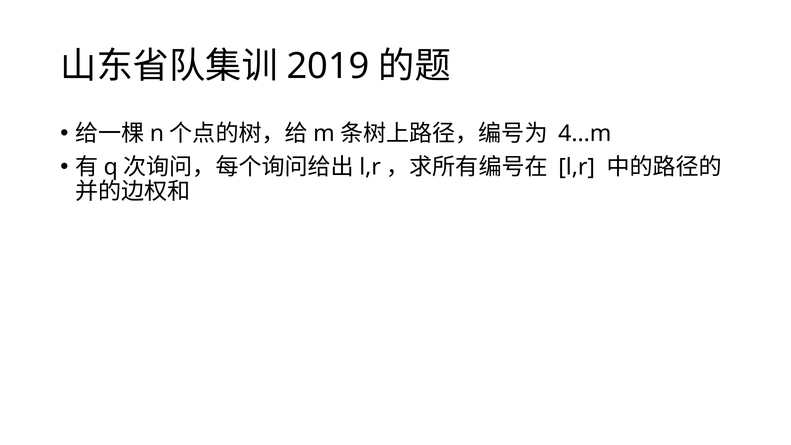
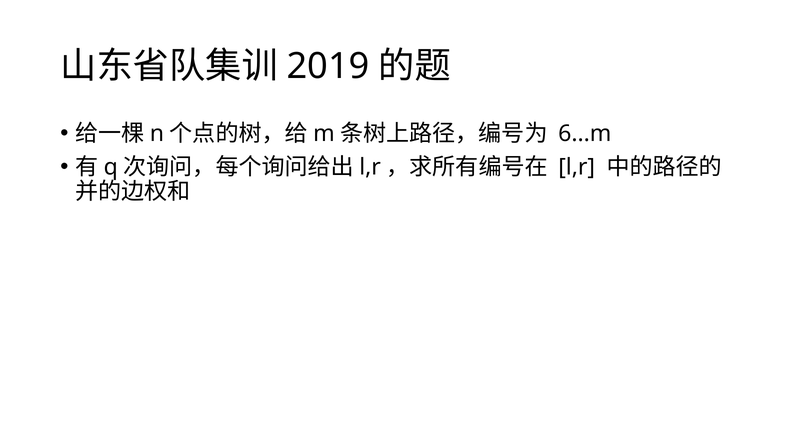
4...m: 4...m -> 6...m (585, 134)
